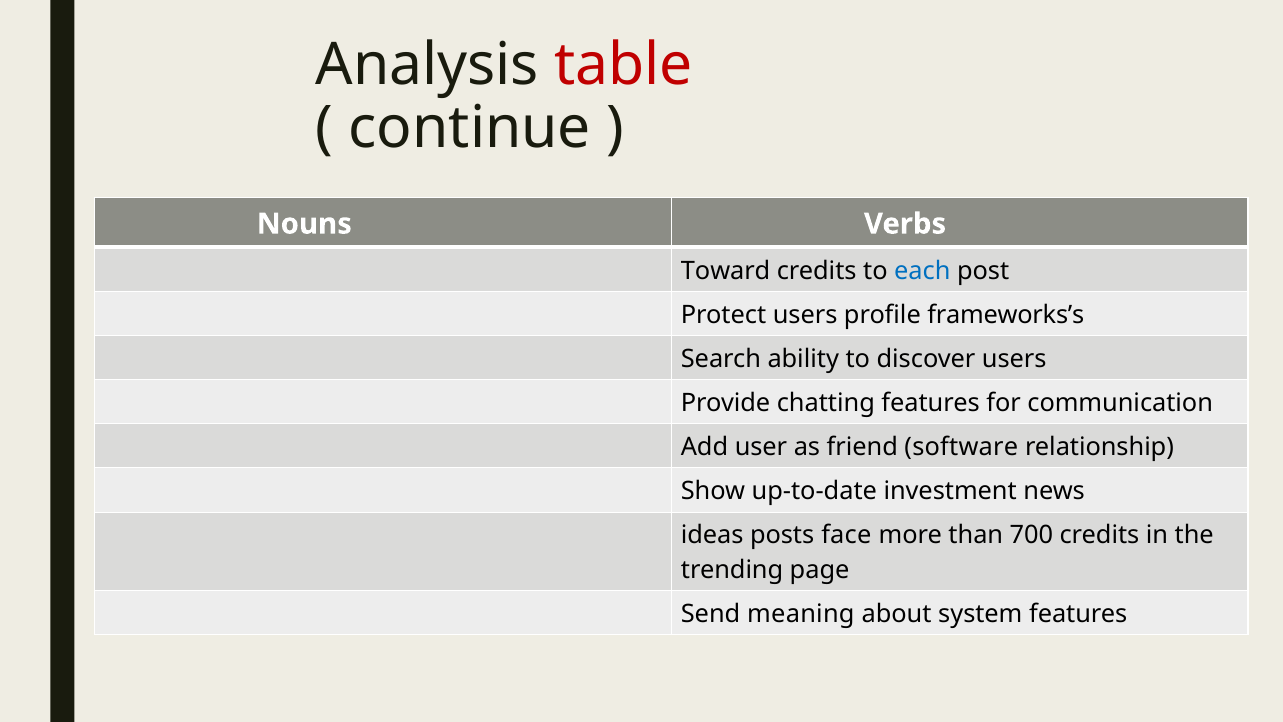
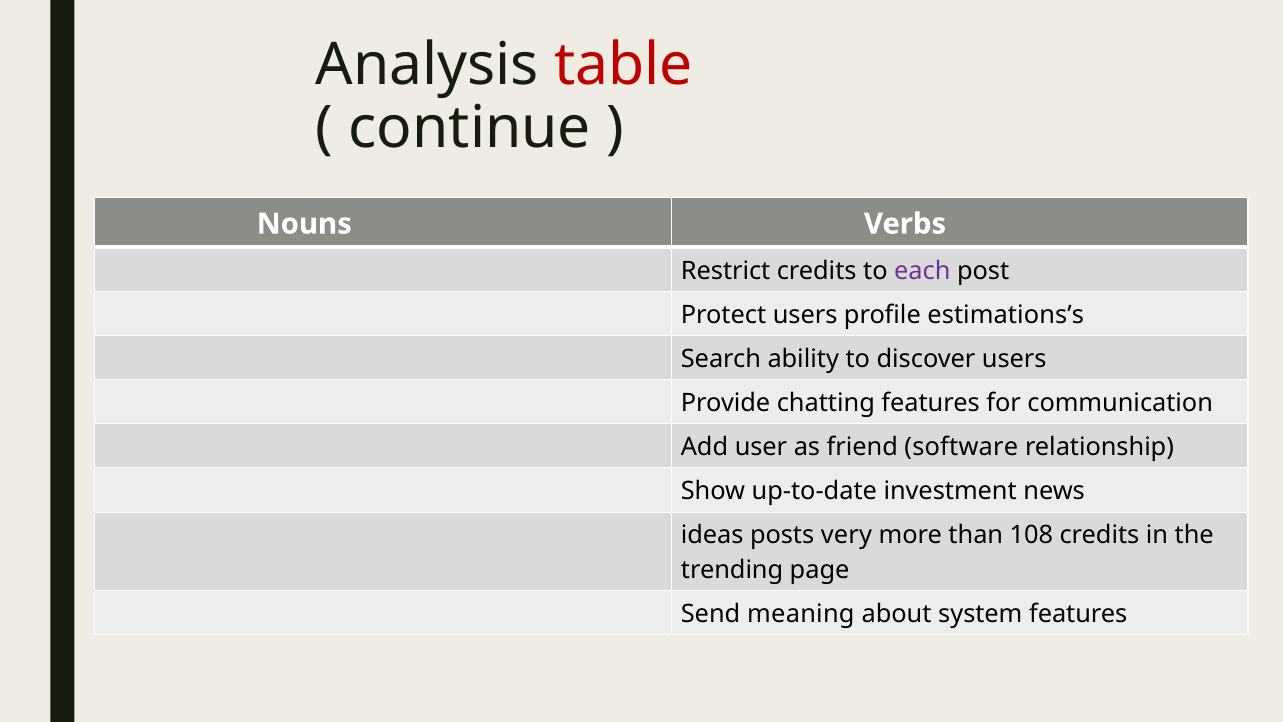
Toward: Toward -> Restrict (726, 271)
each colour: blue -> purple (922, 271)
frameworks’s: frameworks’s -> estimations’s (1006, 315)
face: face -> very (846, 535)
700: 700 -> 108 (1031, 535)
